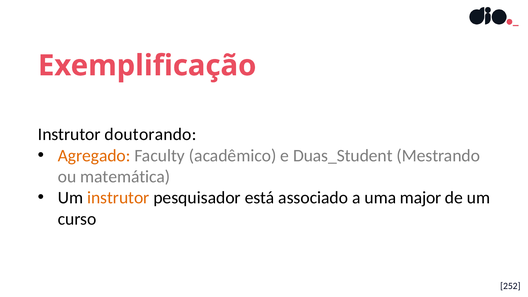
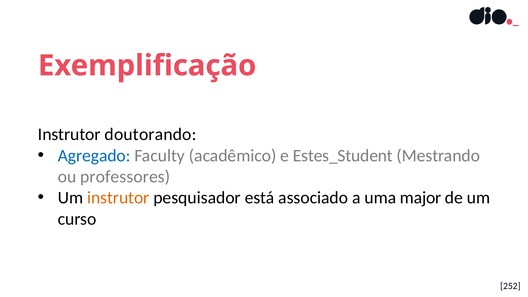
Agregado colour: orange -> blue (94, 156)
Duas_Student: Duas_Student -> Estes_Student (343, 156)
matemática: matemática -> professores (125, 177)
